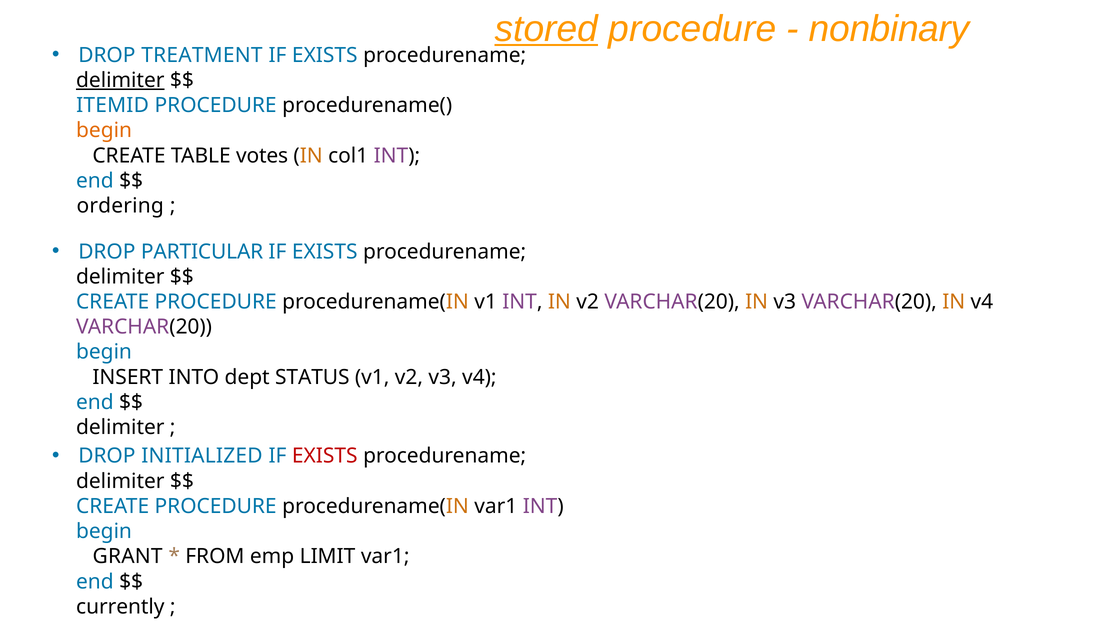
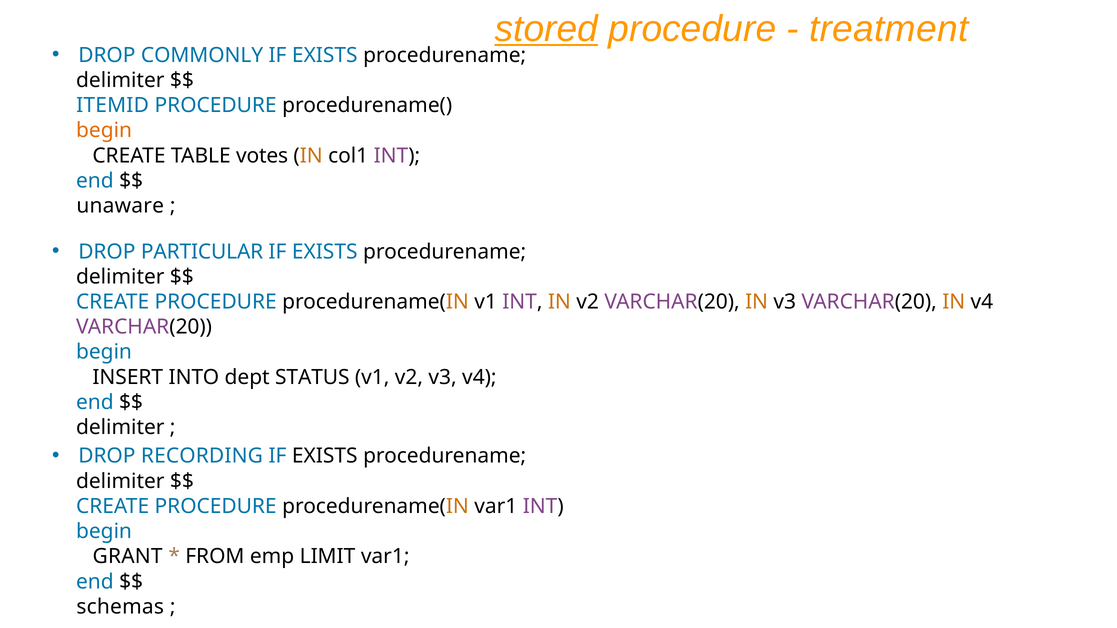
nonbinary: nonbinary -> treatment (889, 29)
TREATMENT: TREATMENT -> COMMONLY (202, 55)
delimiter underline: present -> none (120, 80)
ordering: ordering -> unaware (120, 206)
INITIALIZED: INITIALIZED -> RECORDING (202, 456)
EXISTS colour: red -> black (325, 456)
currently: currently -> schemas (120, 607)
